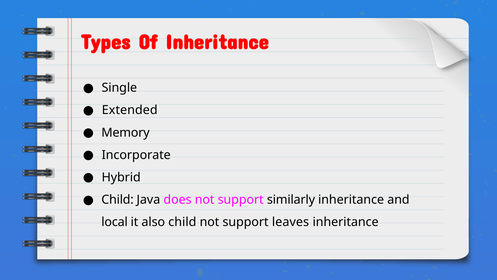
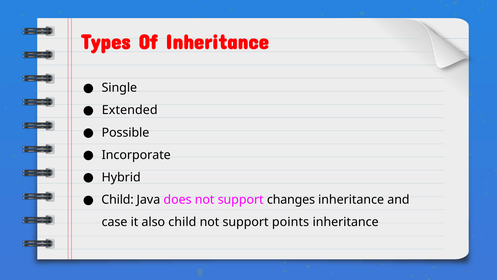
Memory: Memory -> Possible (125, 132)
similarly: similarly -> changes (291, 199)
local: local -> case (115, 222)
leaves: leaves -> points (291, 222)
